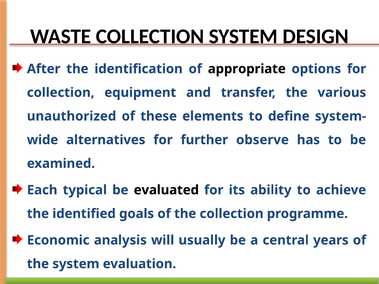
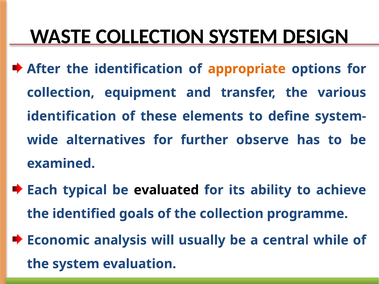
appropriate colour: black -> orange (247, 69)
unauthorized: unauthorized -> identification (72, 116)
years: years -> while (331, 240)
